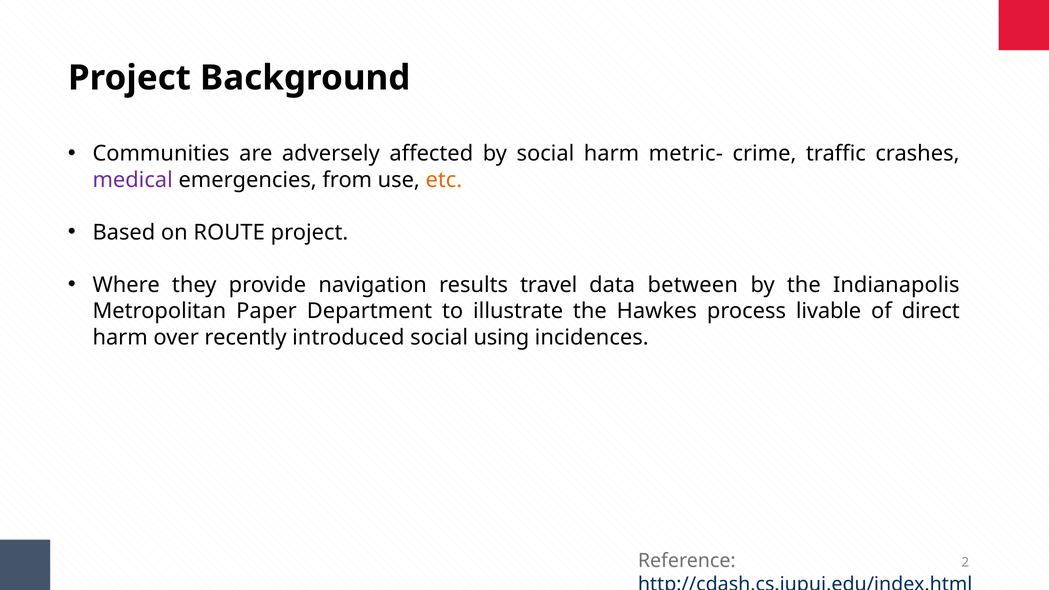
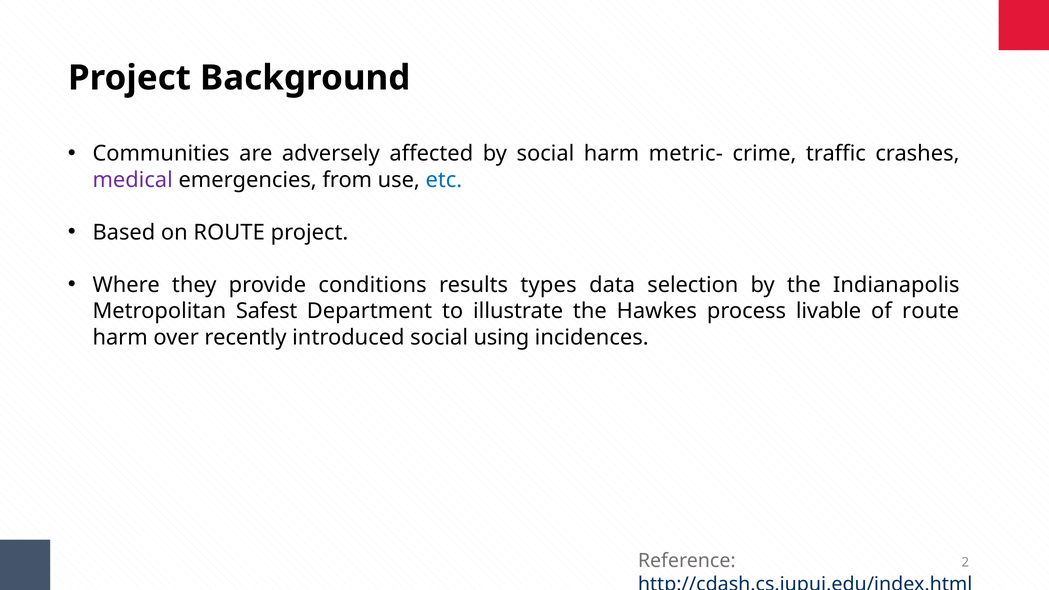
etc colour: orange -> blue (444, 180)
navigation: navigation -> conditions (373, 285)
travel: travel -> types (549, 285)
between: between -> selection (693, 285)
Paper: Paper -> Safest (267, 311)
of direct: direct -> route (931, 311)
